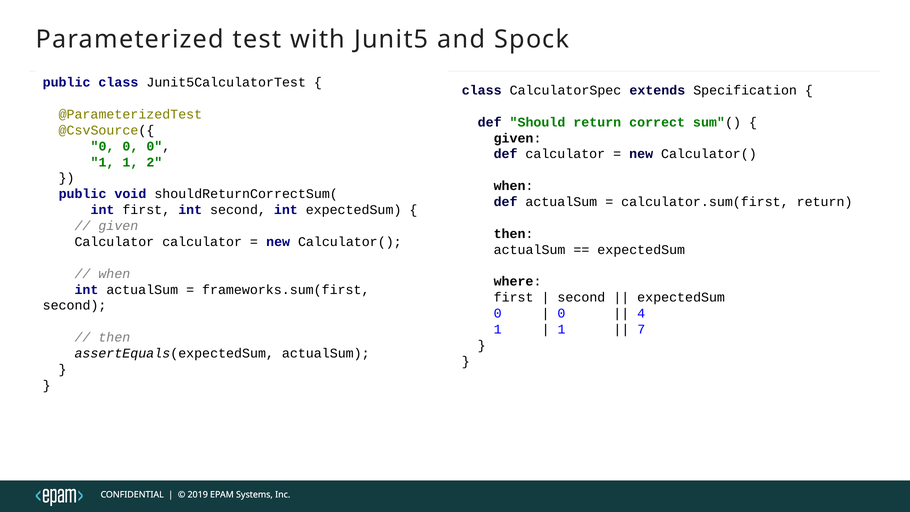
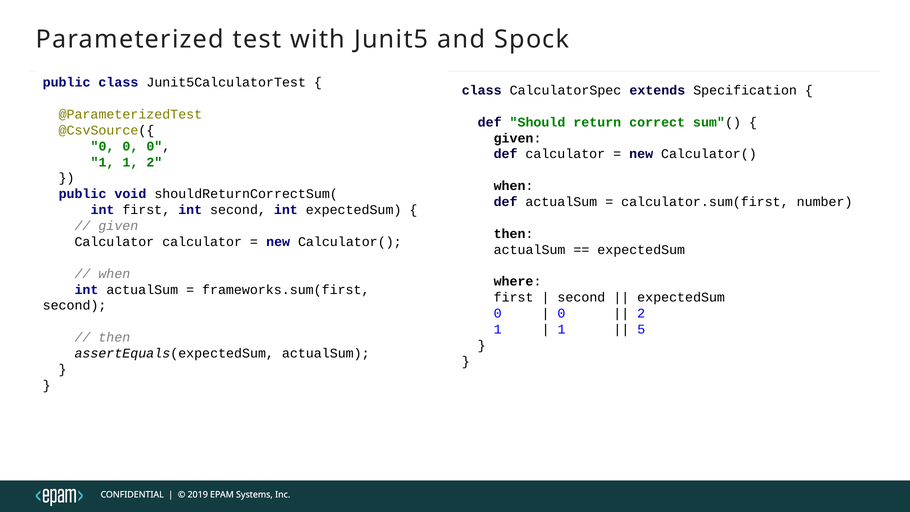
calculator.sum(first return: return -> number (825, 202)
4: 4 -> 2 (641, 313)
7: 7 -> 5 (641, 329)
